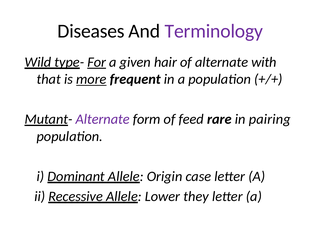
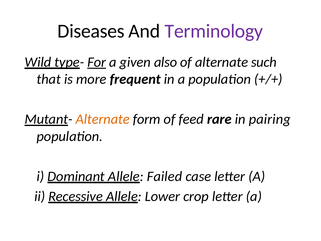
hair: hair -> also (166, 62)
with: with -> such (264, 62)
more underline: present -> none (91, 79)
Alternate colour: purple -> orange (103, 119)
Origin: Origin -> Failed (165, 176)
they: they -> crop (196, 196)
